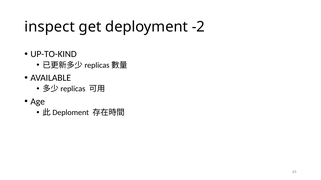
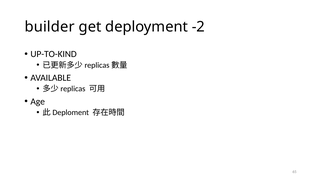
inspect: inspect -> builder (50, 27)
